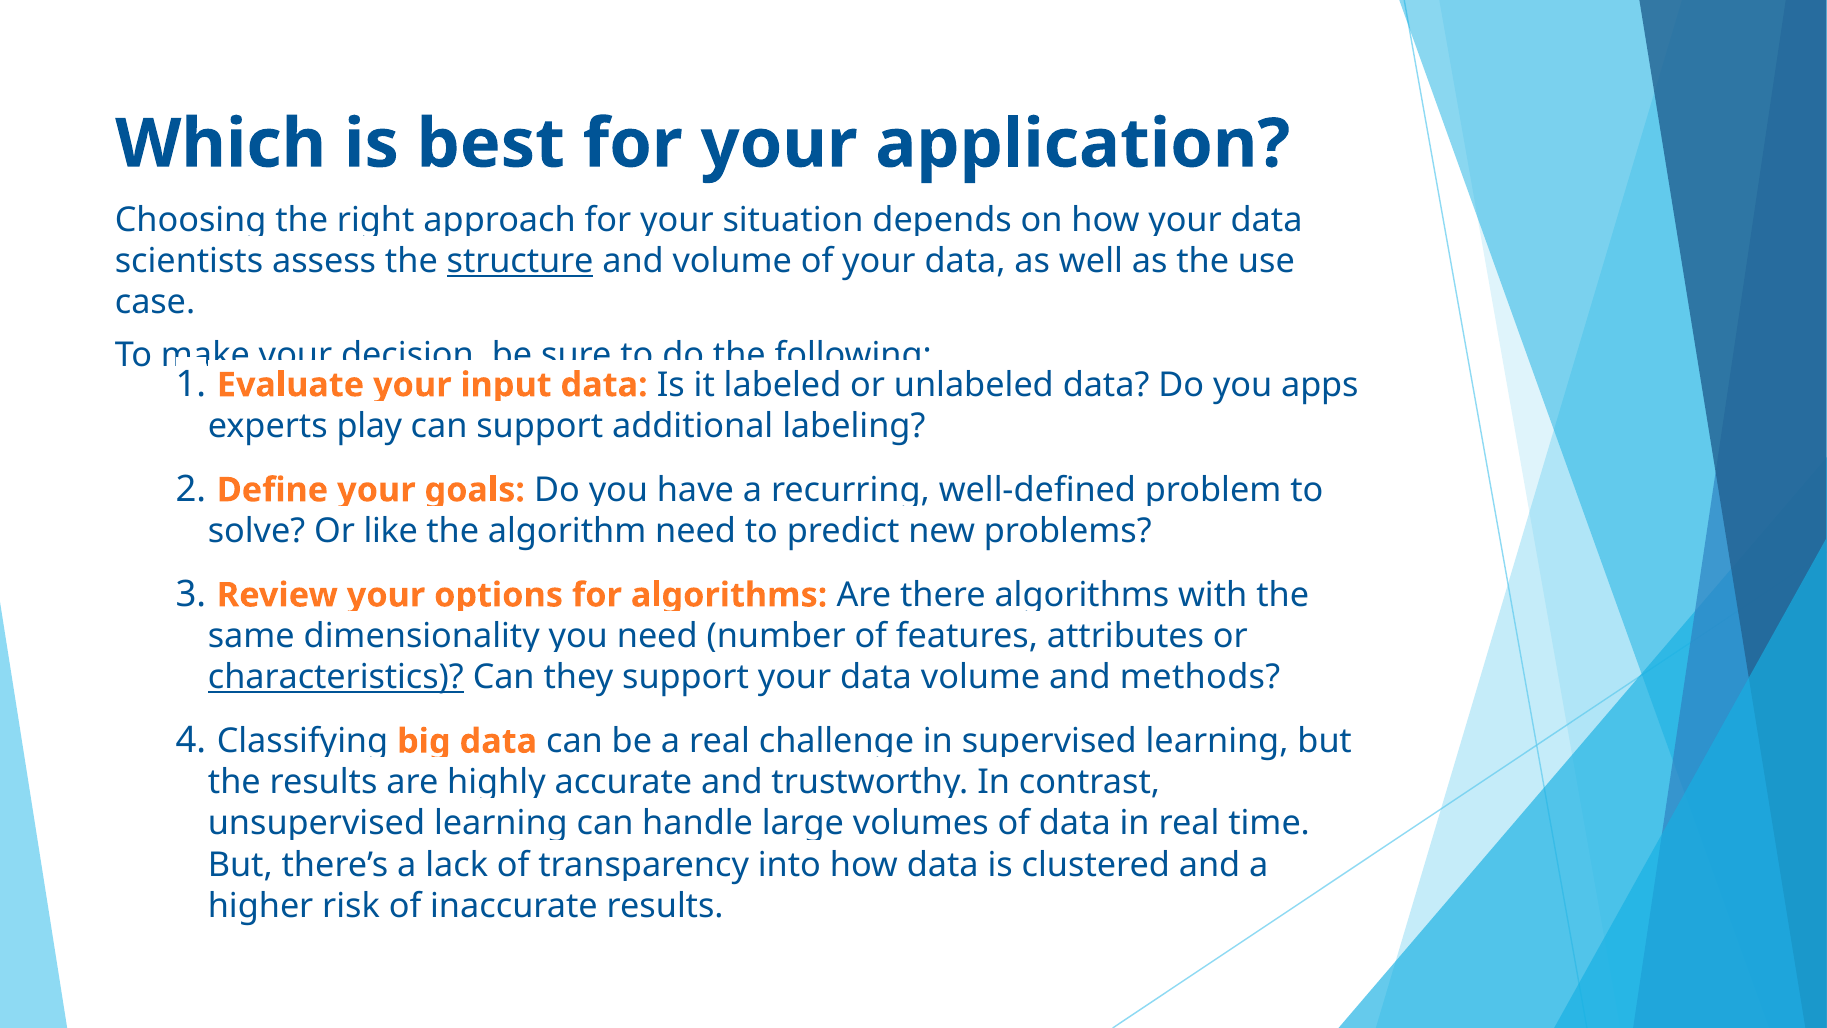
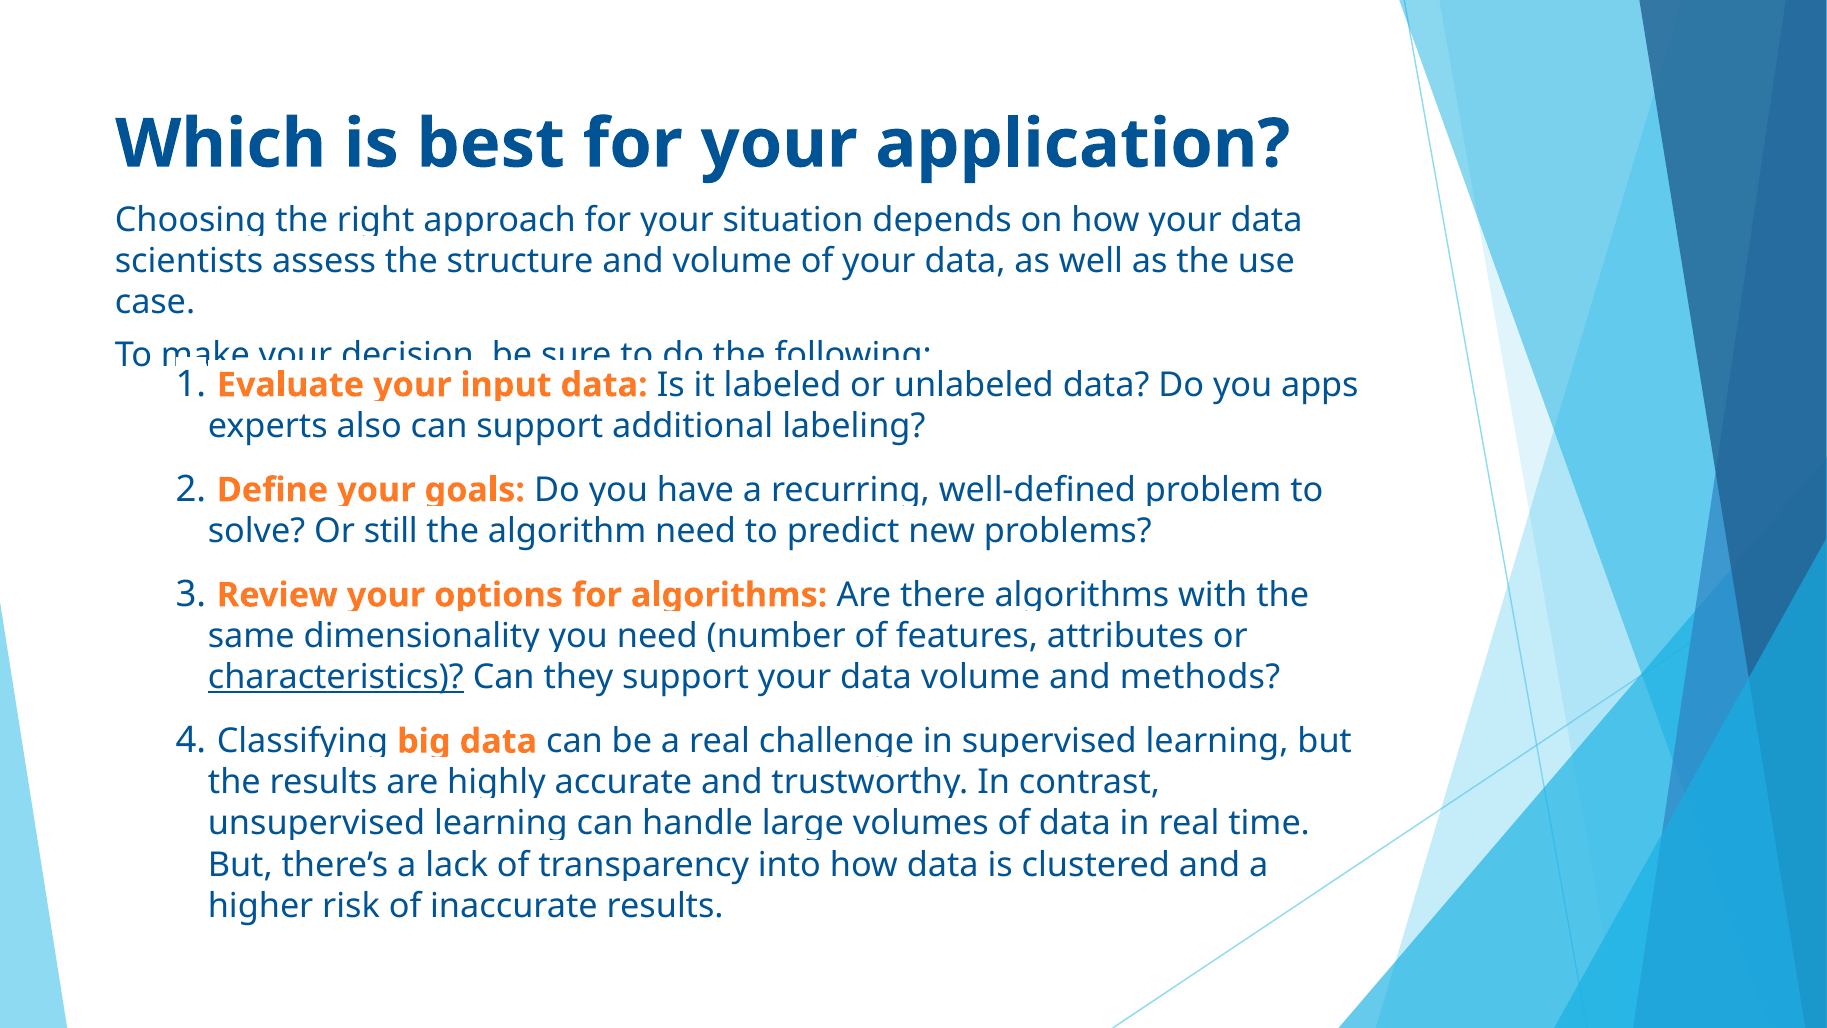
structure underline: present -> none (520, 261)
play: play -> also (369, 426)
like: like -> still (391, 531)
